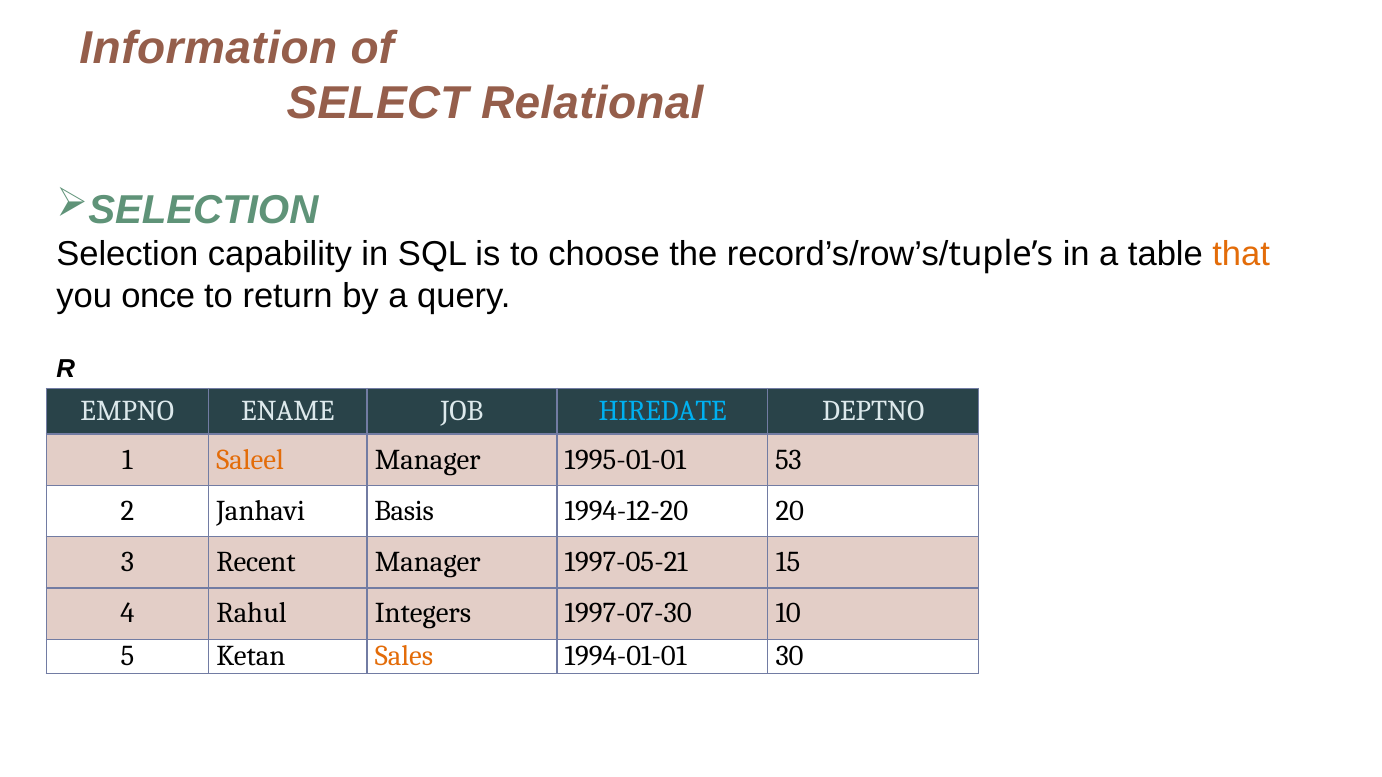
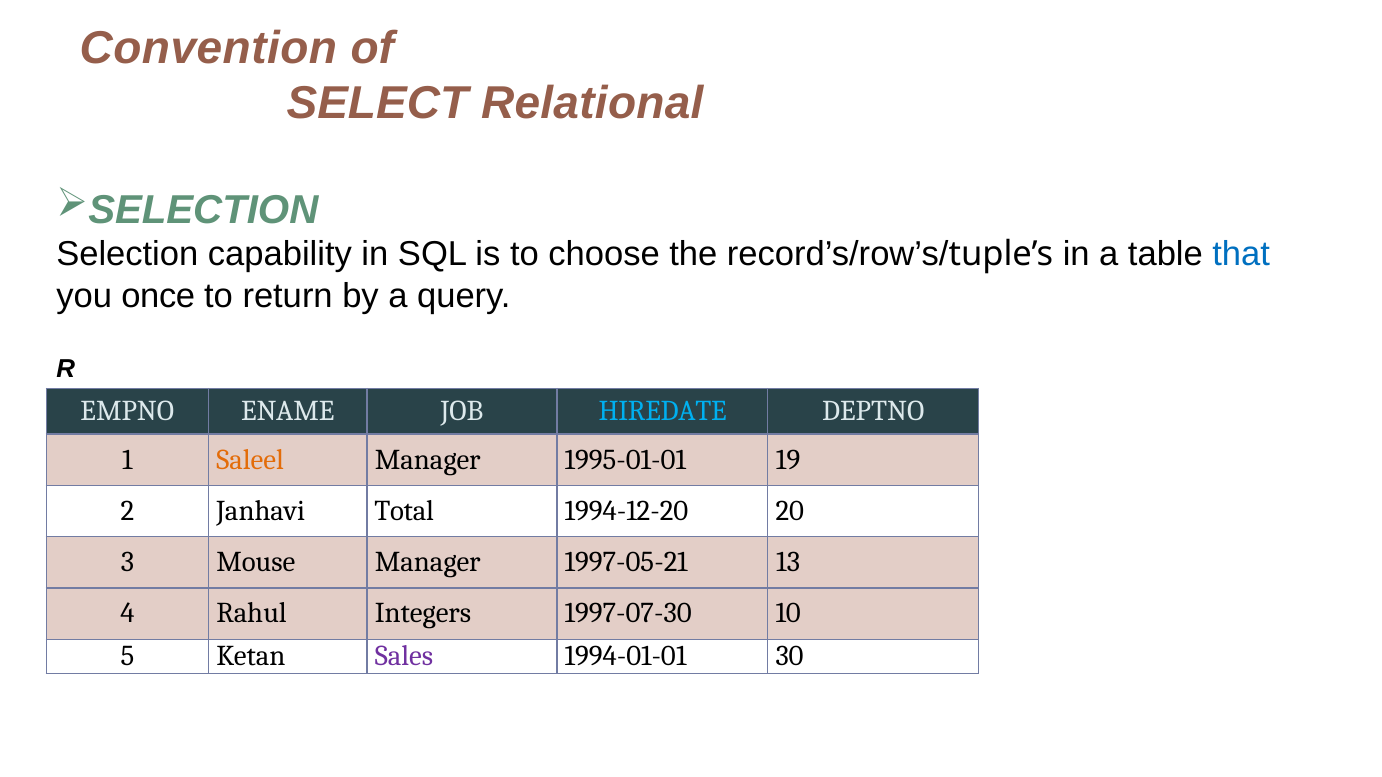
Information: Information -> Convention (208, 48)
that colour: orange -> blue (1241, 255)
53: 53 -> 19 (788, 460)
Basis: Basis -> Total (404, 511)
Recent: Recent -> Mouse (256, 562)
15: 15 -> 13 (788, 562)
Sales colour: orange -> purple (404, 656)
